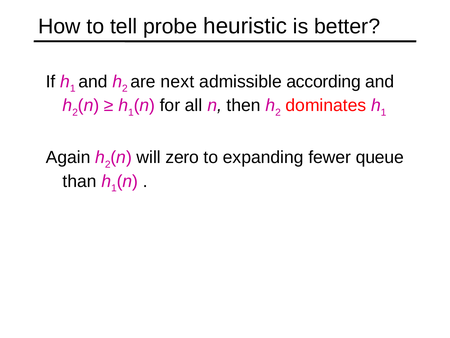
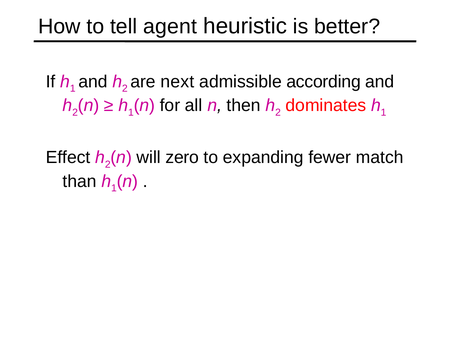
probe: probe -> agent (170, 26)
Again: Again -> Effect (68, 157)
queue: queue -> match (380, 157)
